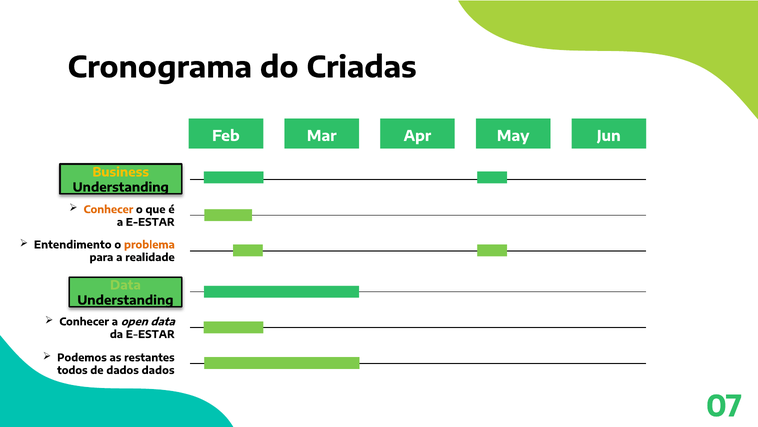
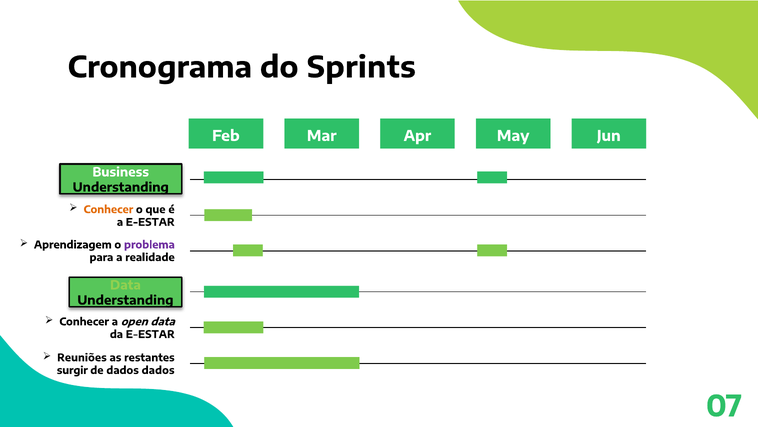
Criadas: Criadas -> Sprints (361, 68)
Business colour: yellow -> white (121, 172)
Entendimento: Entendimento -> Aprendizagem (73, 245)
problema colour: orange -> purple (149, 245)
Podemos: Podemos -> Reuniões (82, 357)
todos: todos -> surgir (72, 370)
